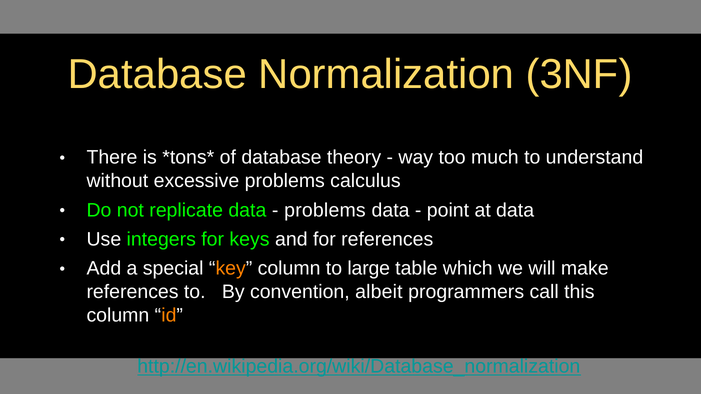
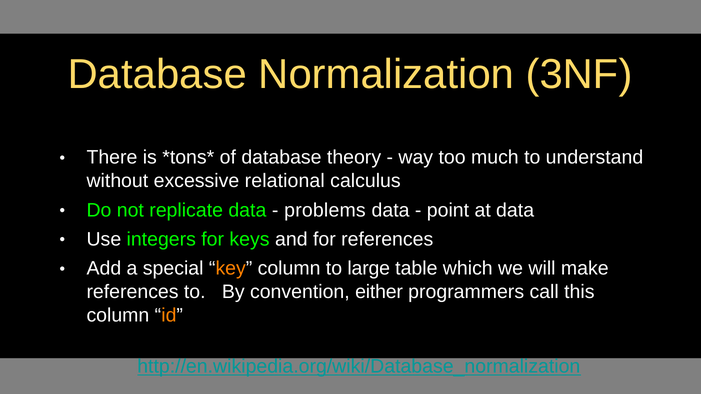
excessive problems: problems -> relational (285, 181)
albeit: albeit -> either (379, 292)
